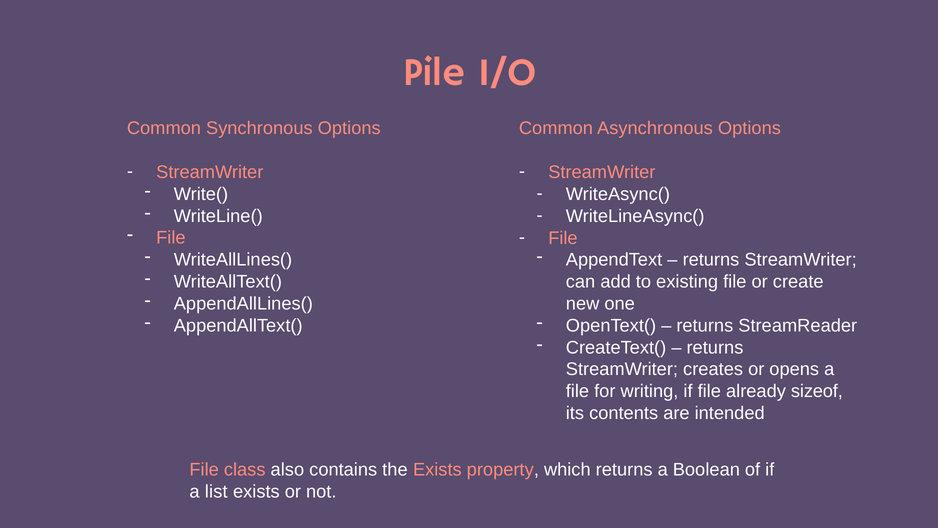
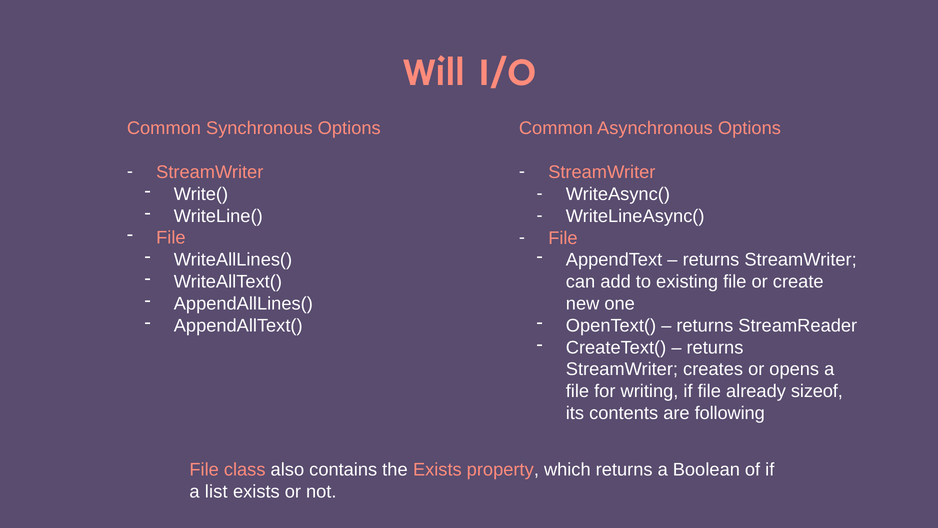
Pile: Pile -> Will (434, 72)
intended: intended -> following (730, 413)
